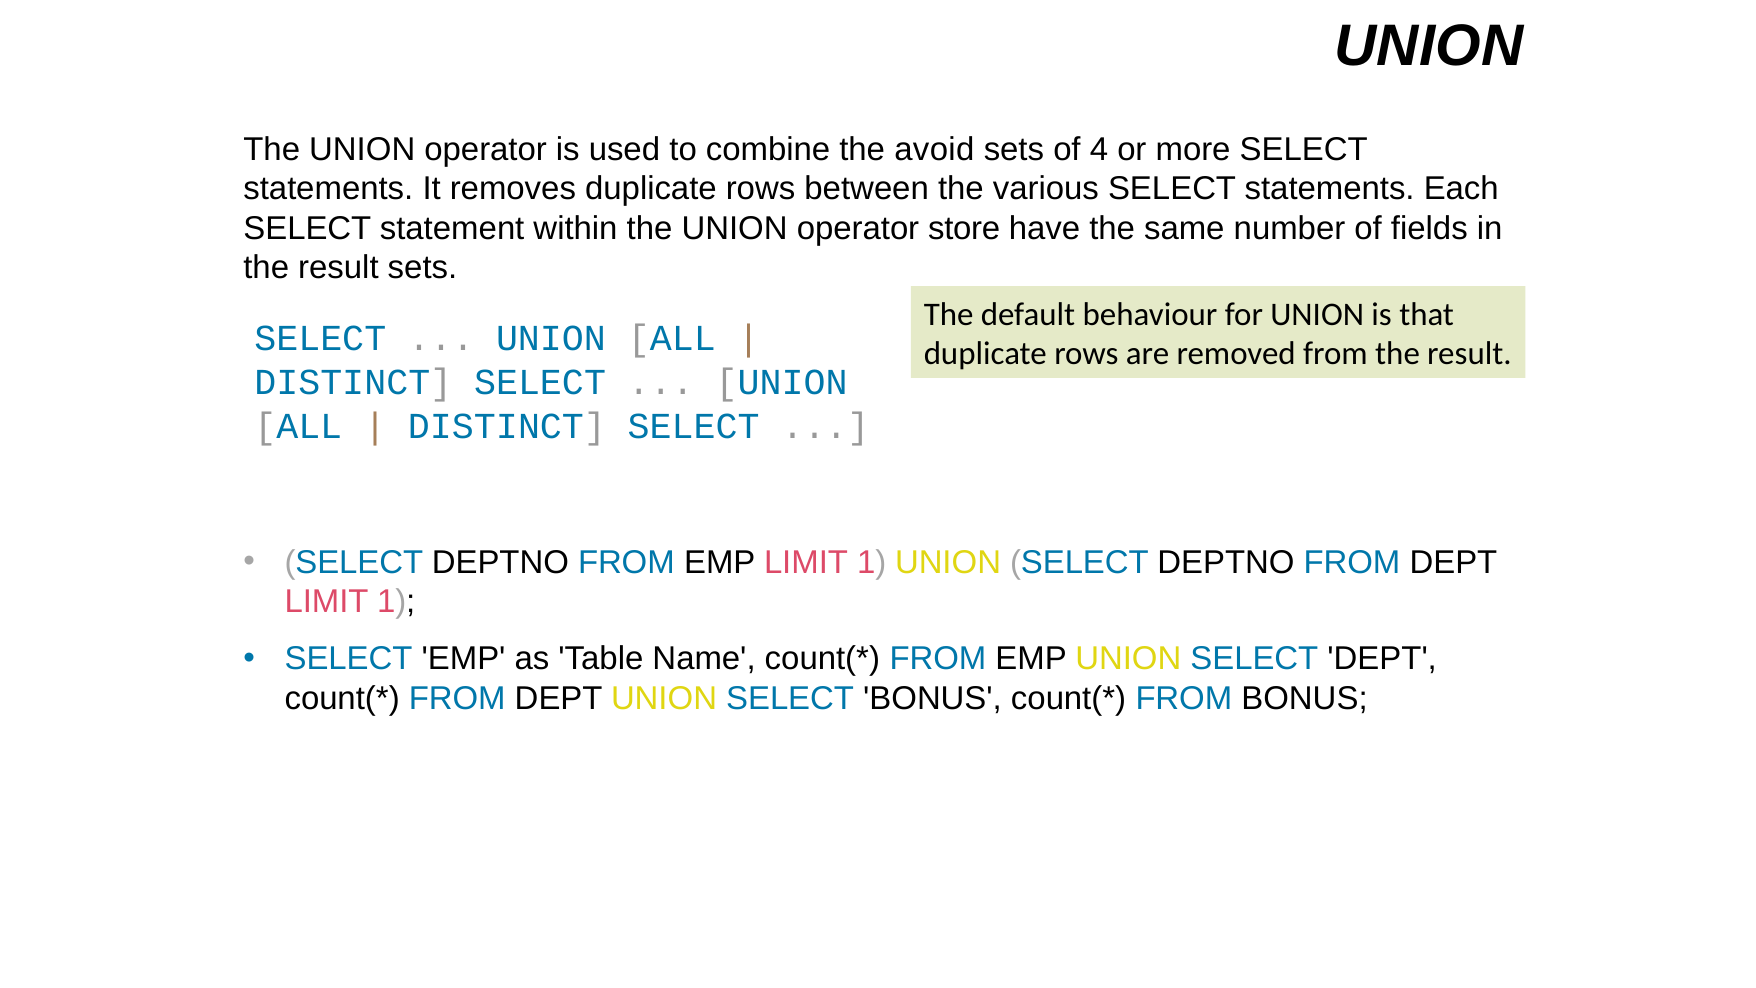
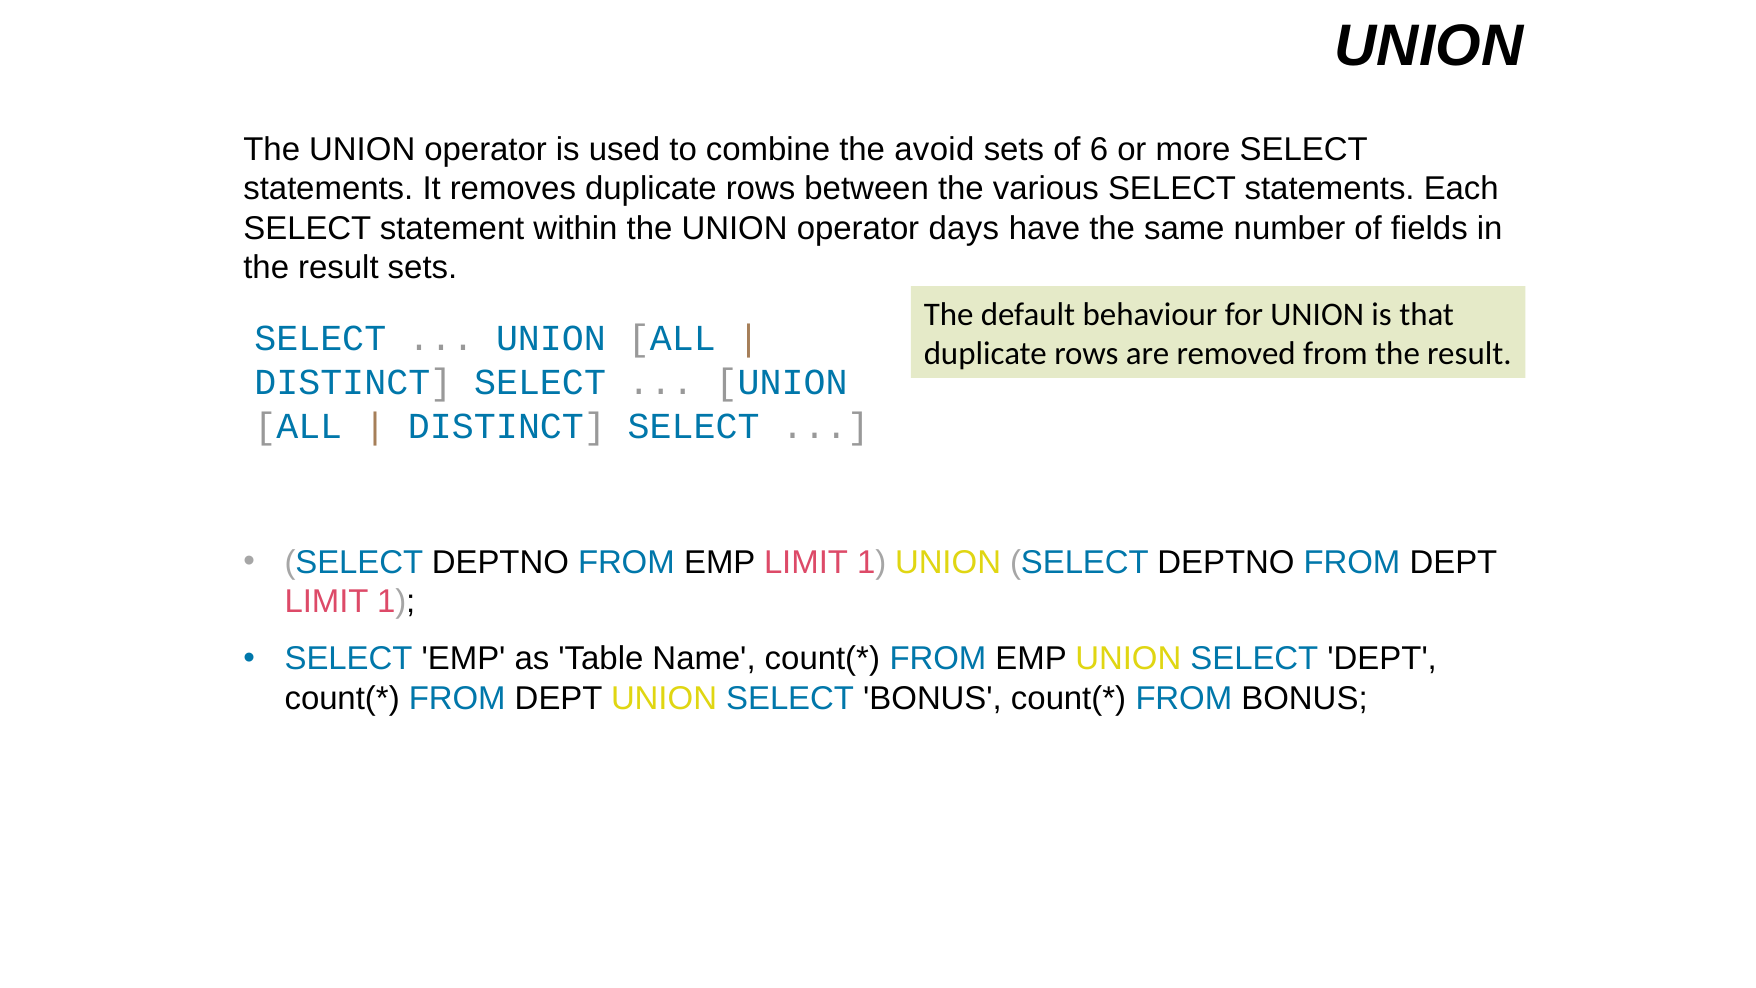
4: 4 -> 6 (1099, 149)
store: store -> days (964, 228)
